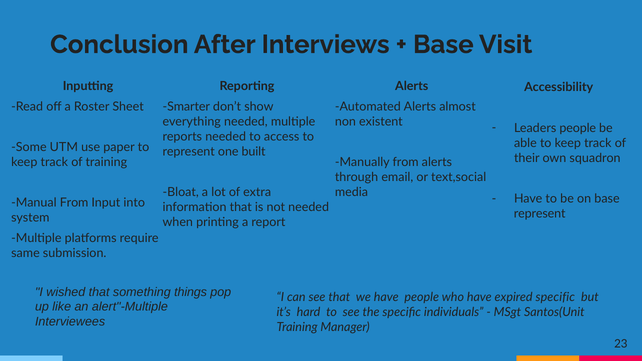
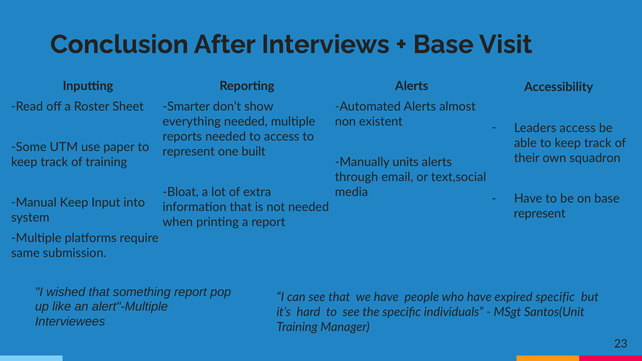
Leaders people: people -> access (578, 128)
Manually from: from -> units (406, 162)
Manual From: From -> Keep (74, 203)
something things: things -> report (191, 292)
